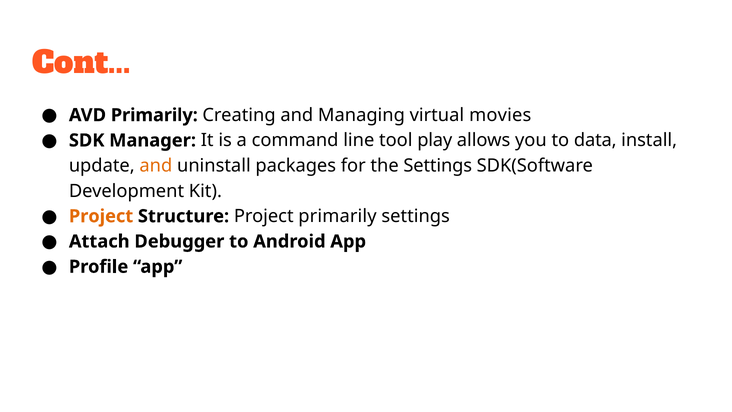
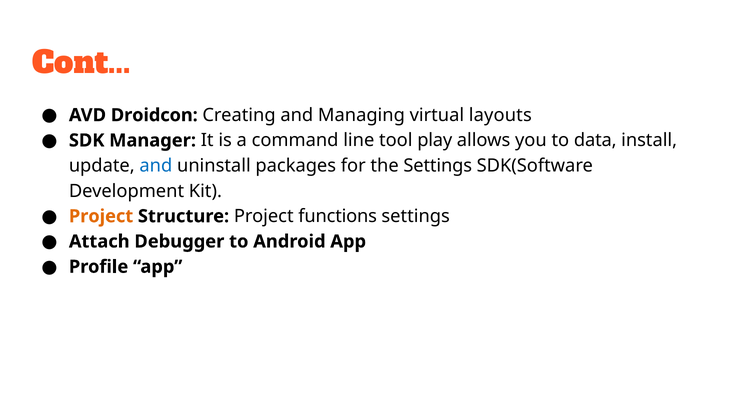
AVD Primarily: Primarily -> Droidcon (154, 115)
movies: movies -> layouts (500, 115)
and colour: orange -> blue (156, 166)
Project primarily: primarily -> functions (338, 216)
